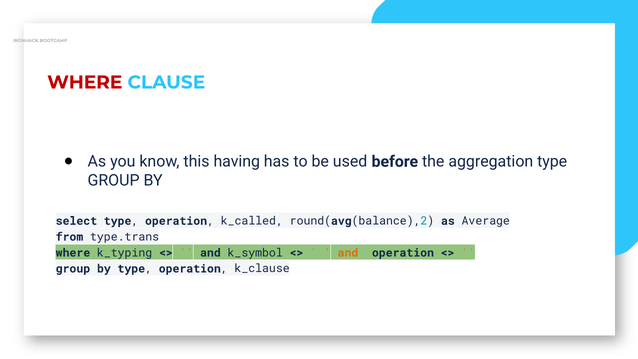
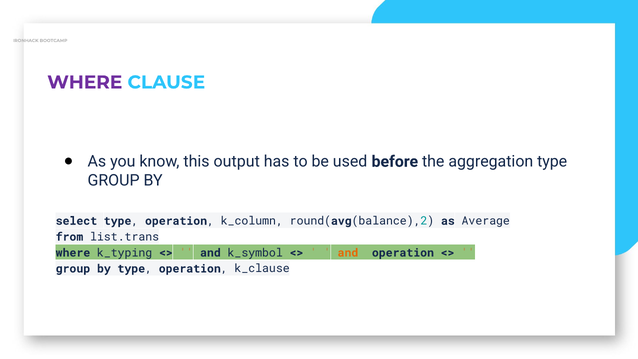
WHERE colour: red -> purple (85, 82)
having: having -> output (237, 161)
k_called: k_called -> k_column (252, 221)
type.trans: type.trans -> list.trans (125, 237)
